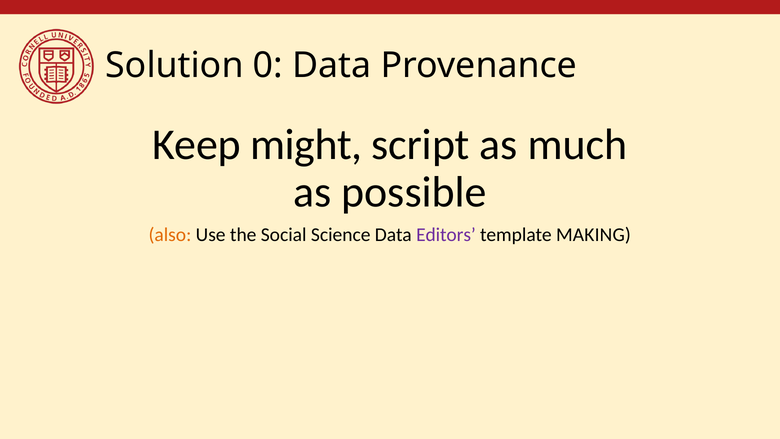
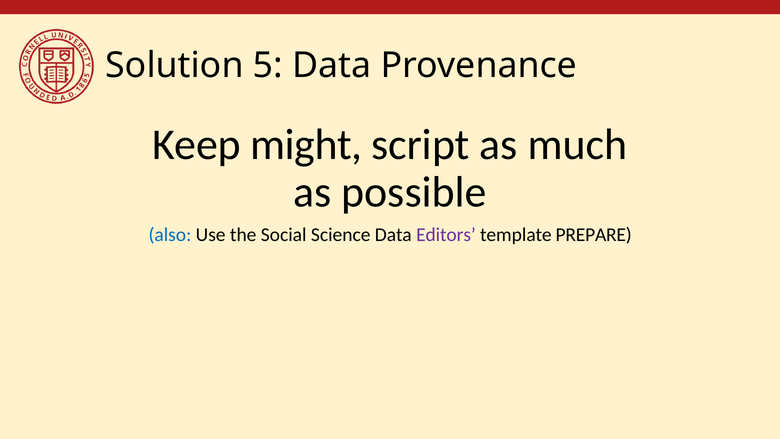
0: 0 -> 5 (268, 66)
also colour: orange -> blue (170, 234)
MAKING: MAKING -> PREPARE (594, 234)
